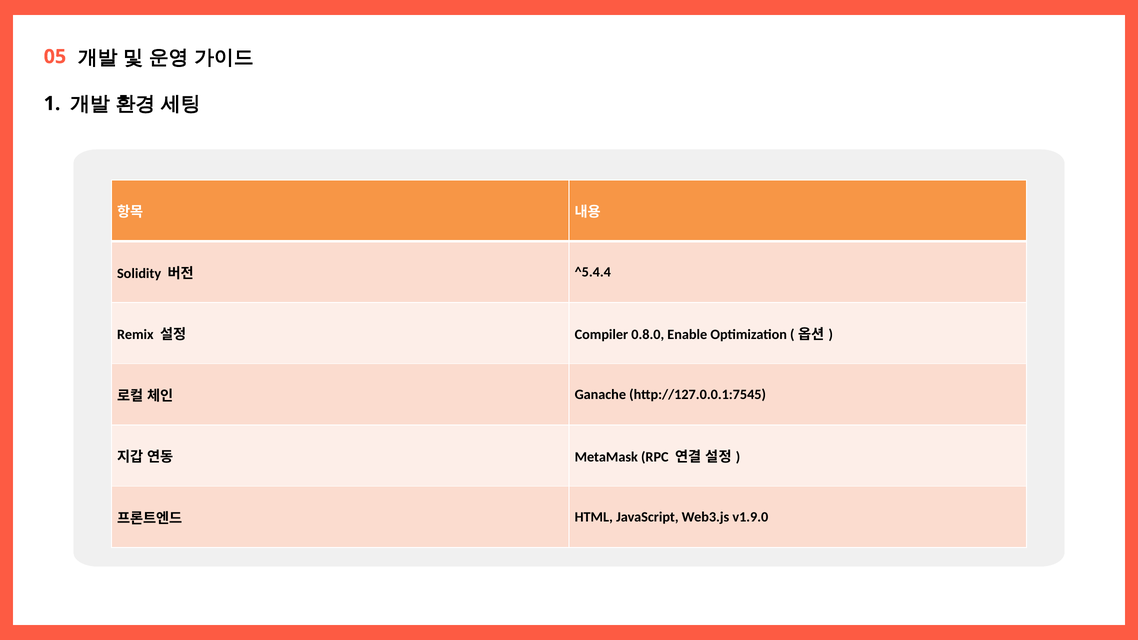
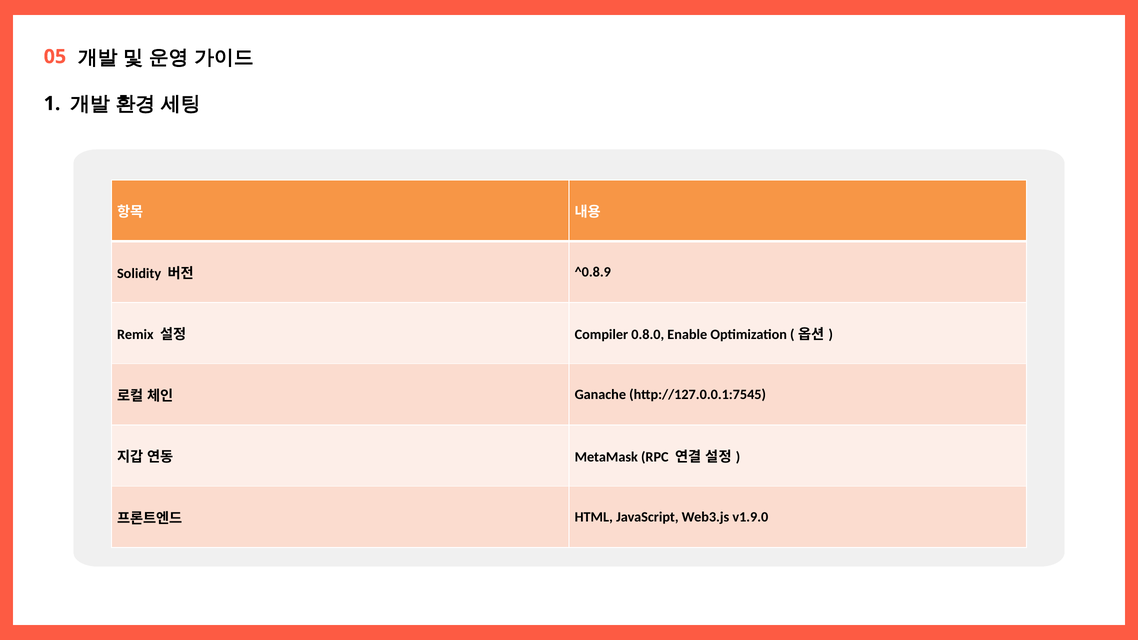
^5.4.4: ^5.4.4 -> ^0.8.9 (593, 272)
